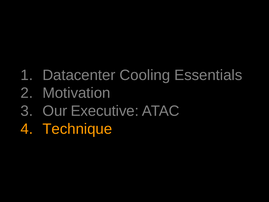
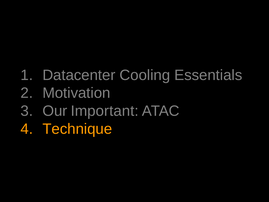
Executive: Executive -> Important (105, 111)
